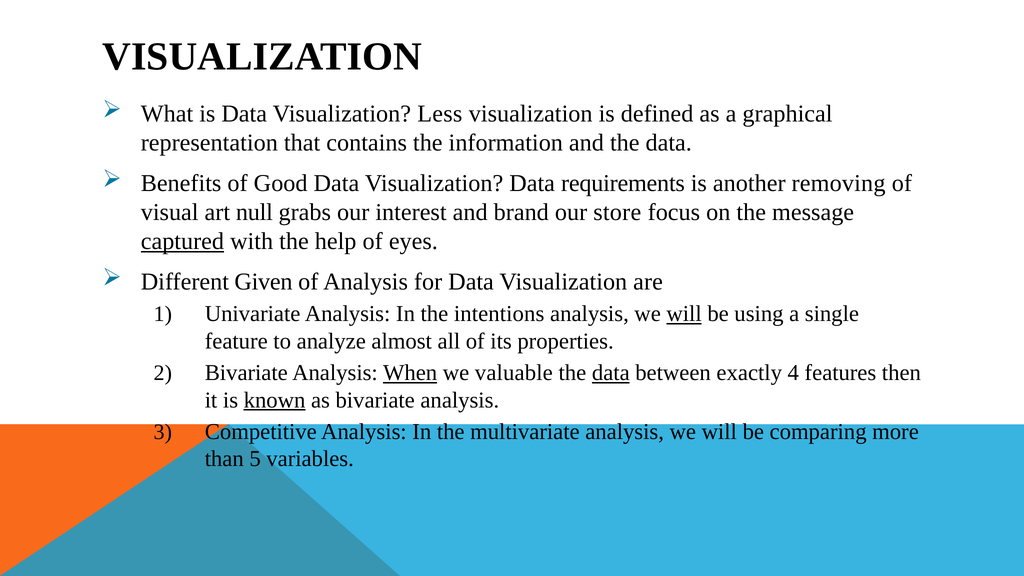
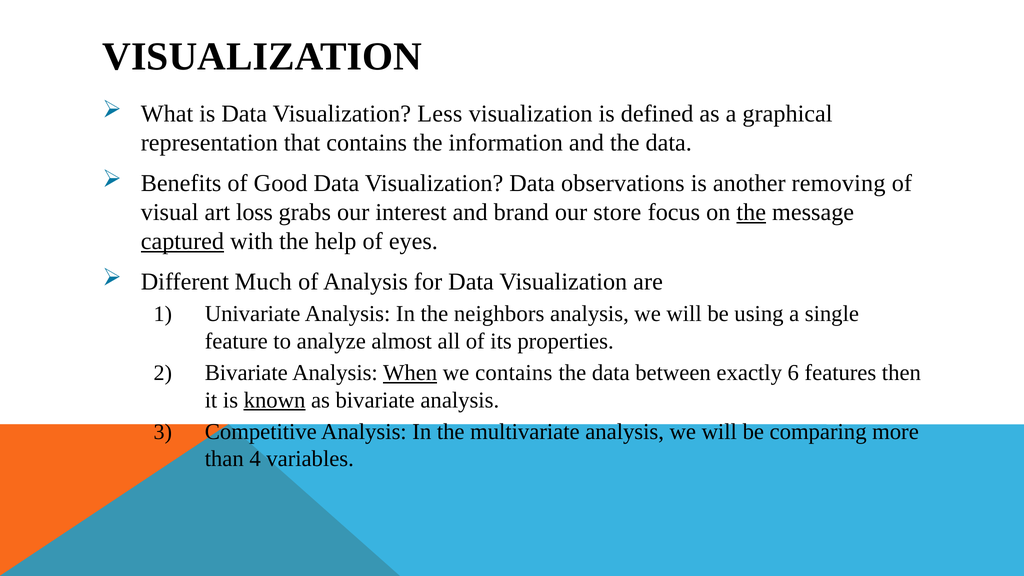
requirements: requirements -> observations (623, 183)
null: null -> loss (254, 212)
the underline: none -> present (751, 212)
Given: Given -> Much (263, 282)
intentions: intentions -> neighbors (499, 314)
will underline: present -> none (684, 314)
we valuable: valuable -> contains (514, 373)
data underline: present -> none (611, 373)
4: 4 -> 6 (793, 373)
5: 5 -> 4 (255, 459)
